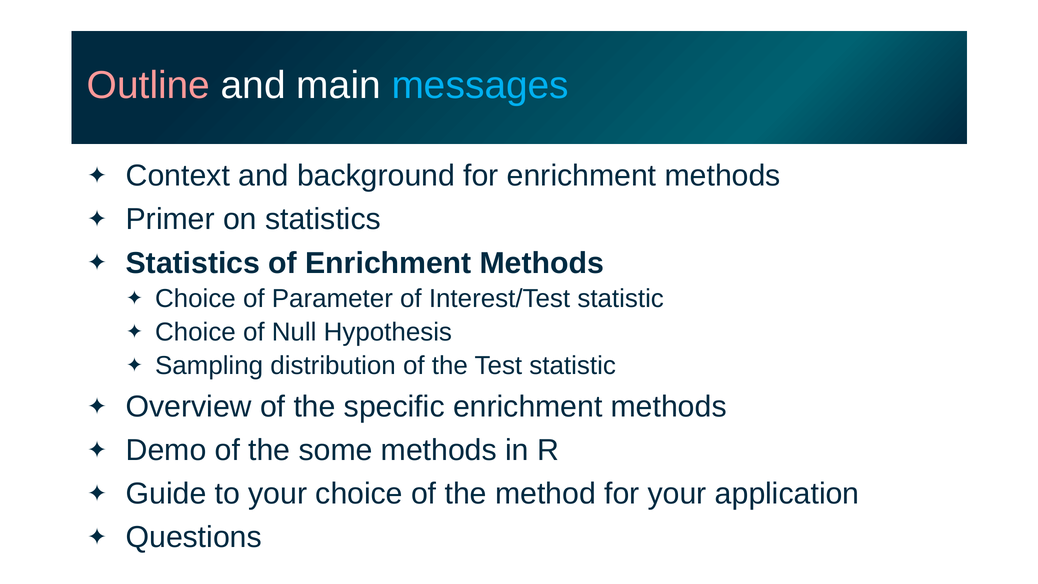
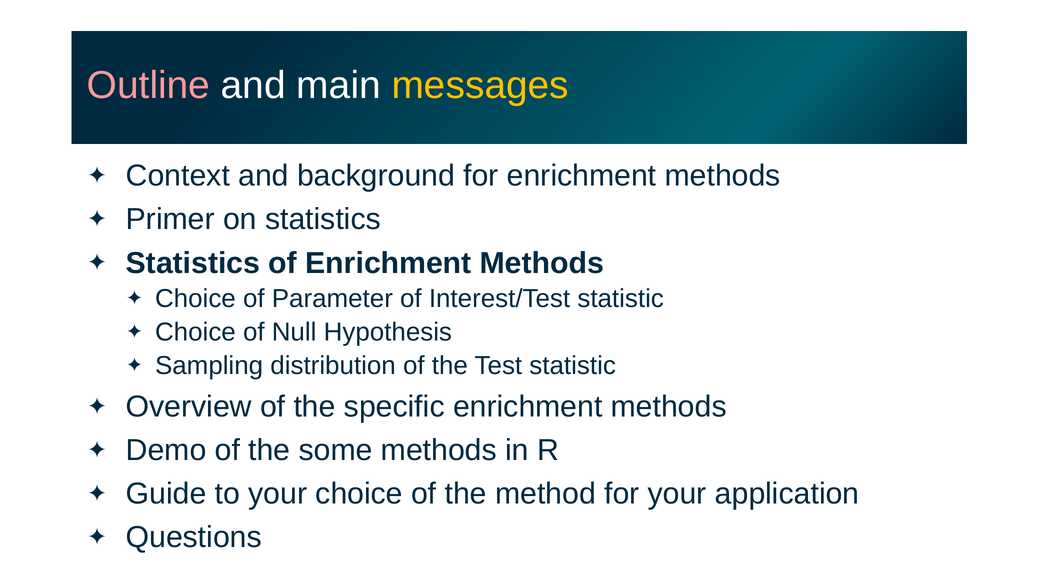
messages colour: light blue -> yellow (480, 85)
